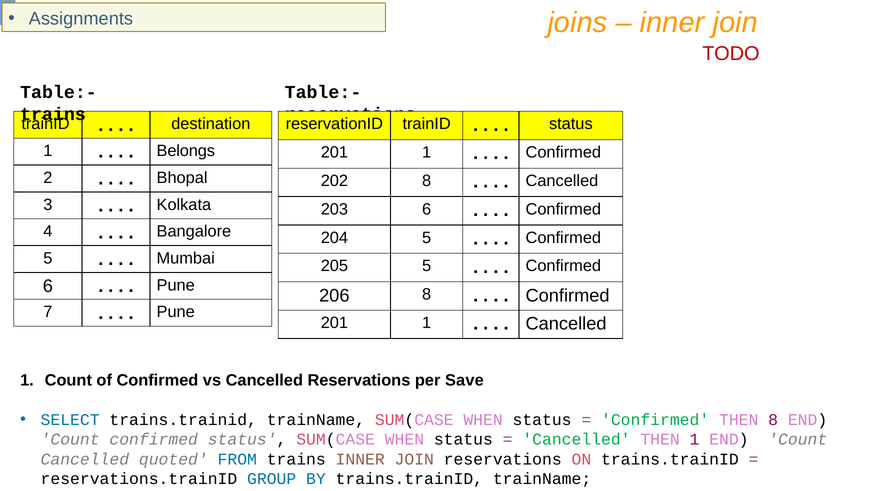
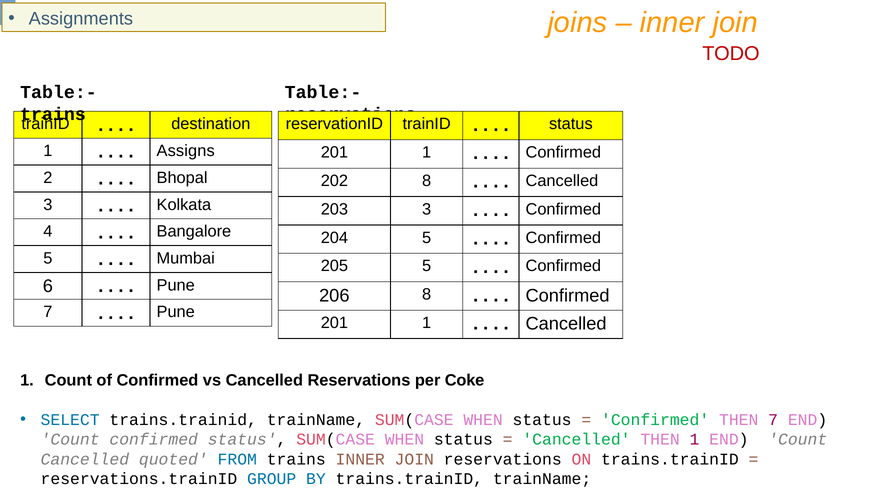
Belongs: Belongs -> Assigns (186, 151)
203 6: 6 -> 3 (427, 210)
Save: Save -> Coke (465, 381)
THEN 8: 8 -> 7 (773, 420)
